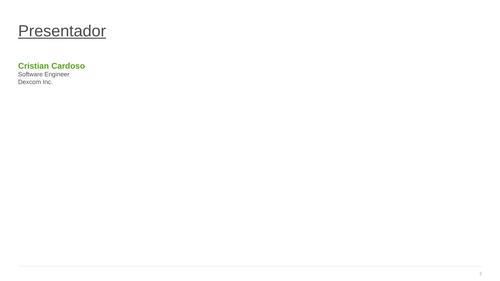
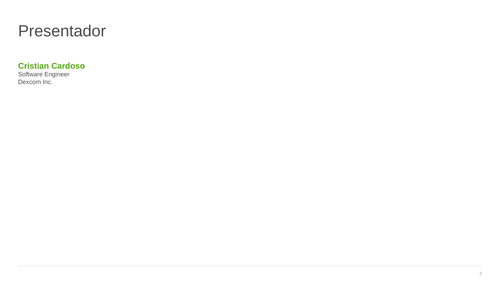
Presentador underline: present -> none (62, 31)
